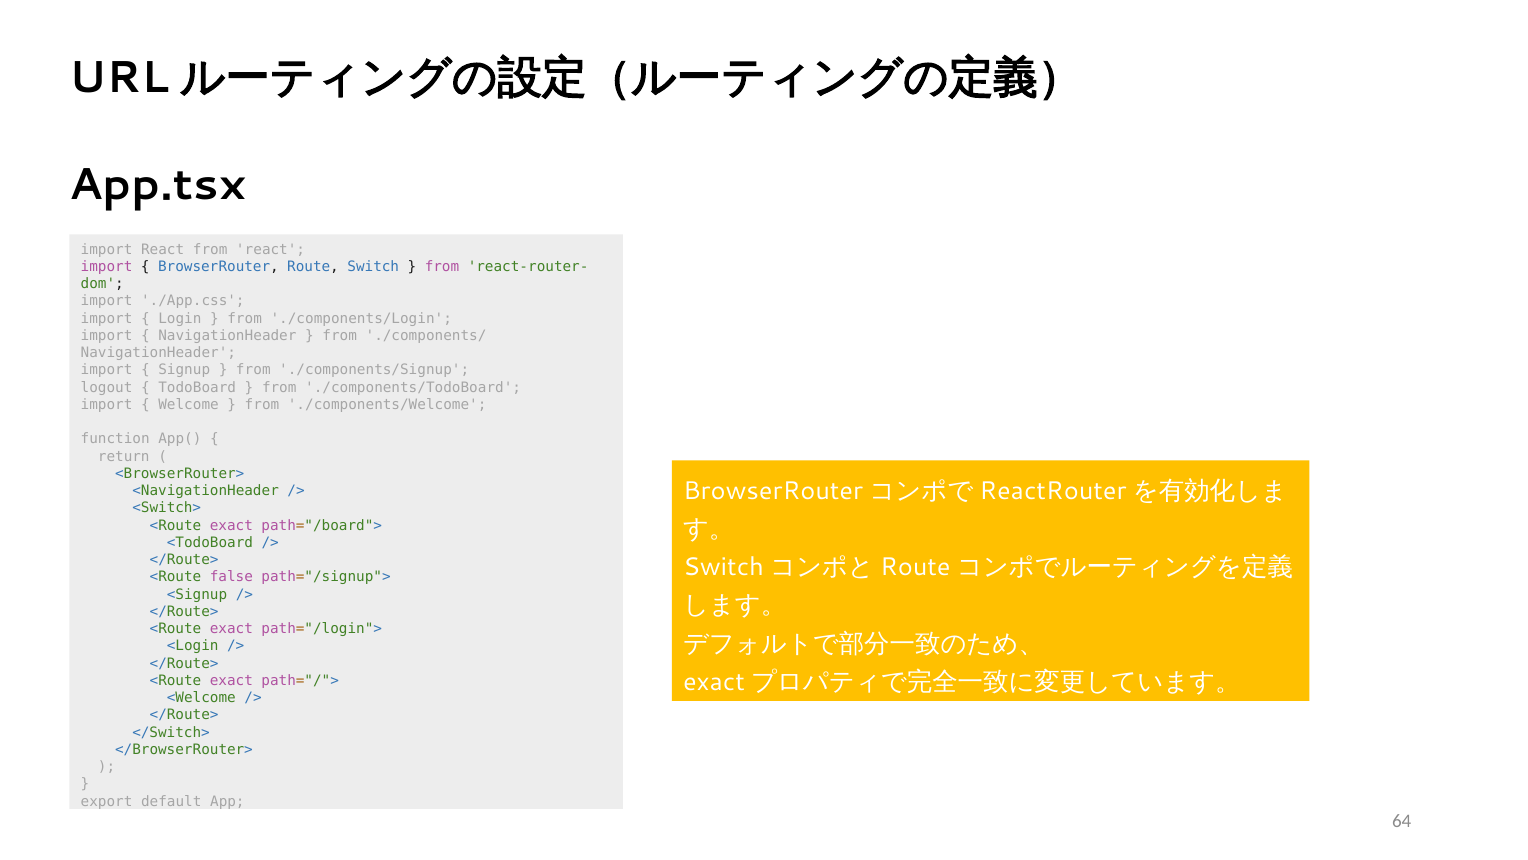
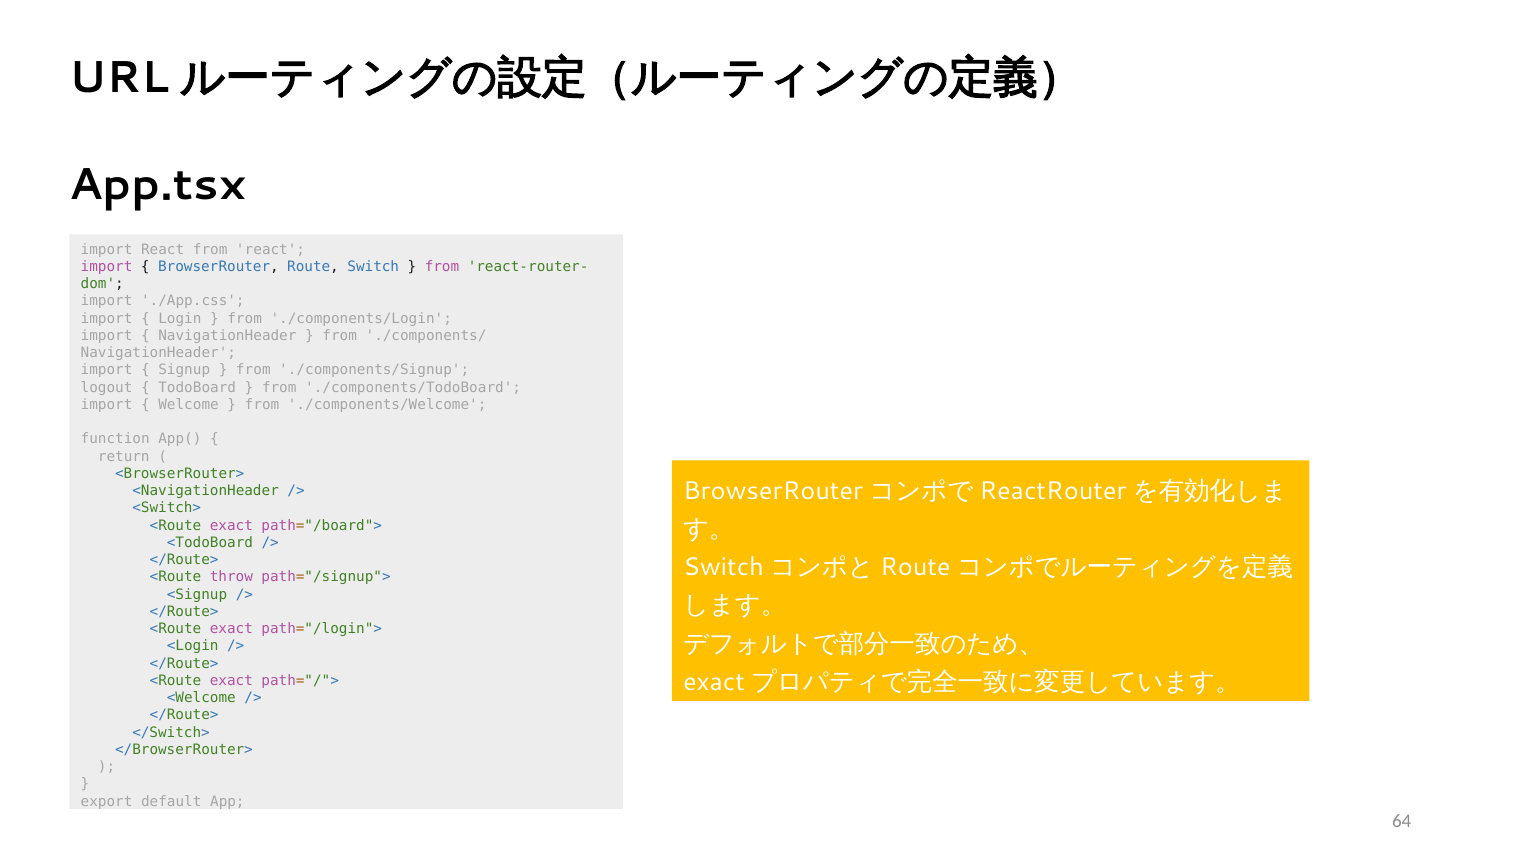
false: false -> throw (231, 577)
